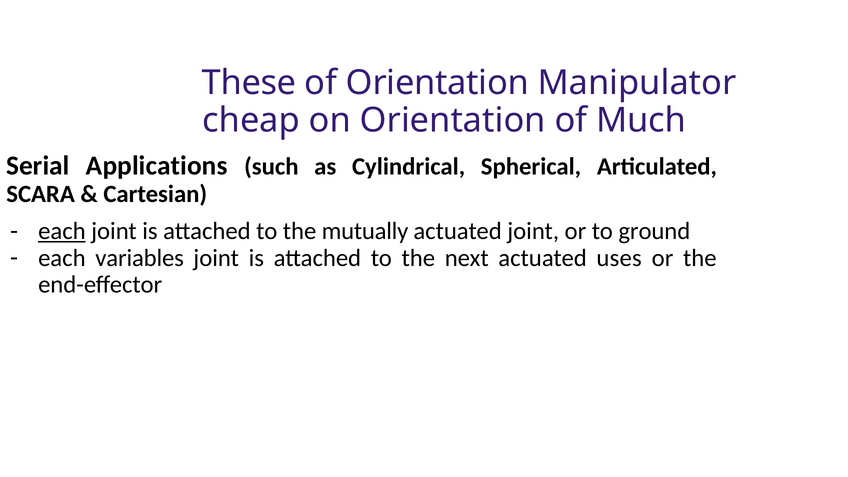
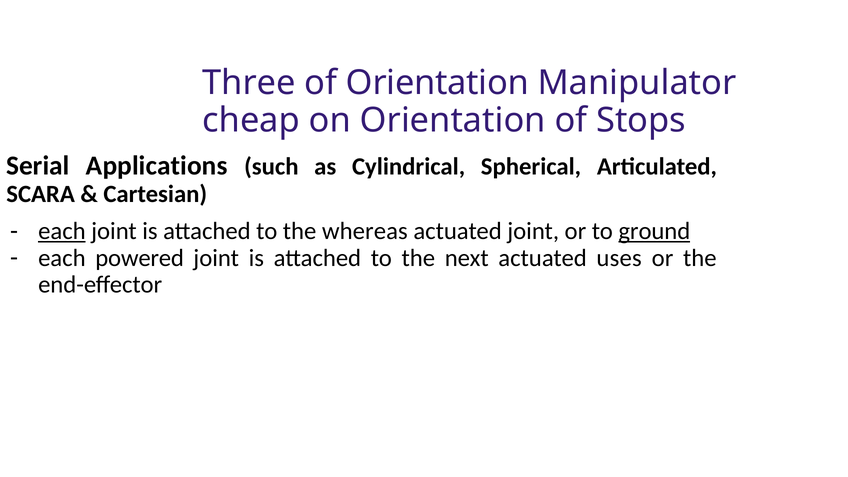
These: These -> Three (249, 83)
Much: Much -> Stops (641, 120)
mutually: mutually -> whereas (365, 231)
ground underline: none -> present (654, 231)
variables: variables -> powered (140, 258)
